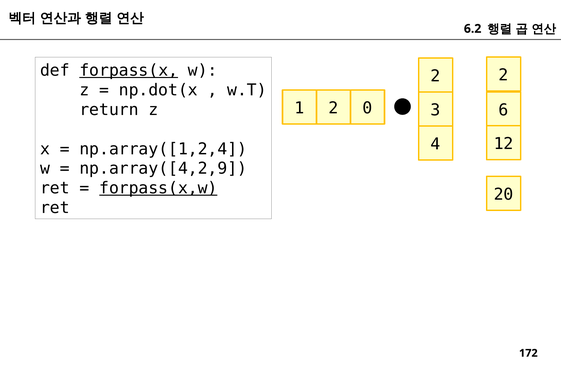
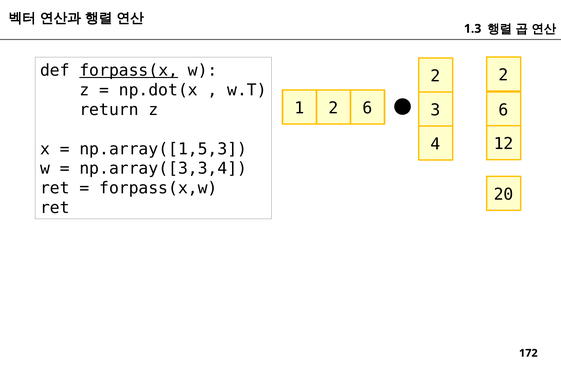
6.2: 6.2 -> 1.3 (473, 29)
1 2 0: 0 -> 6 (368, 108)
np.array([1,2,4: np.array([1,2,4 -> np.array([1,5,3 (163, 149)
np.array([4,2,9: np.array([4,2,9 -> np.array([3,3,4 (163, 169)
forpass(x,w underline: present -> none (158, 188)
